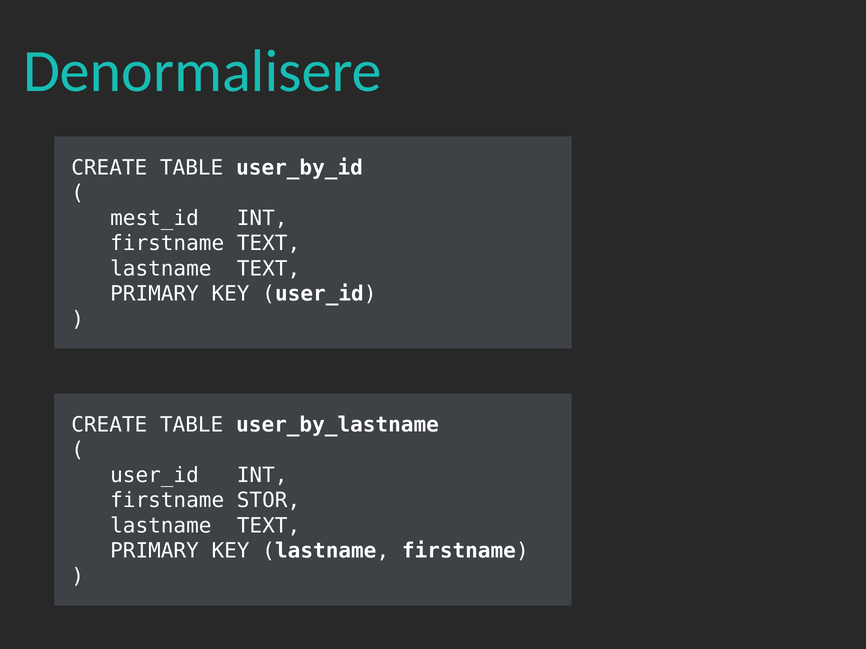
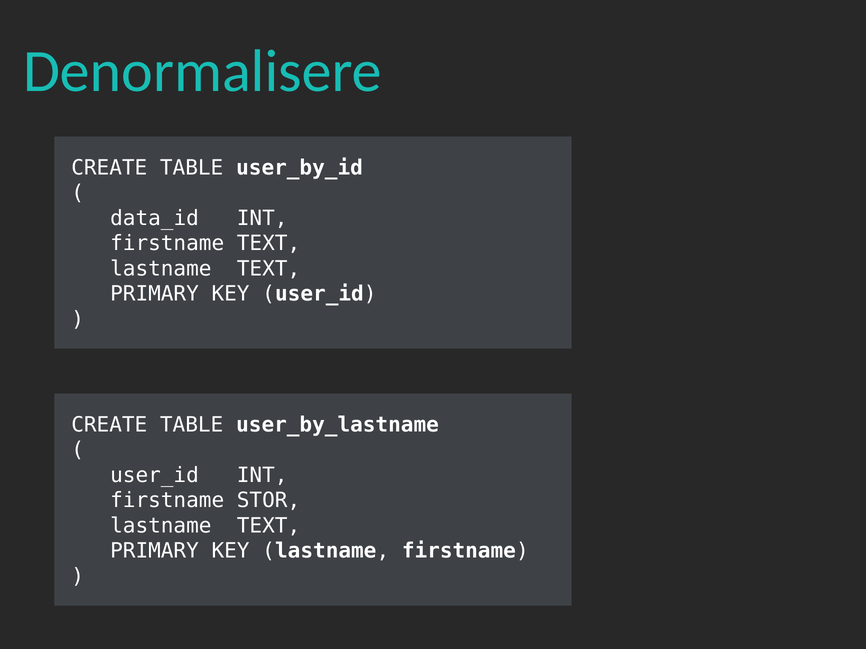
mest_id: mest_id -> data_id (155, 218)
